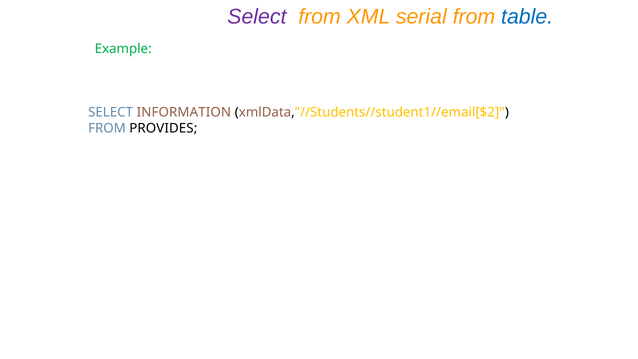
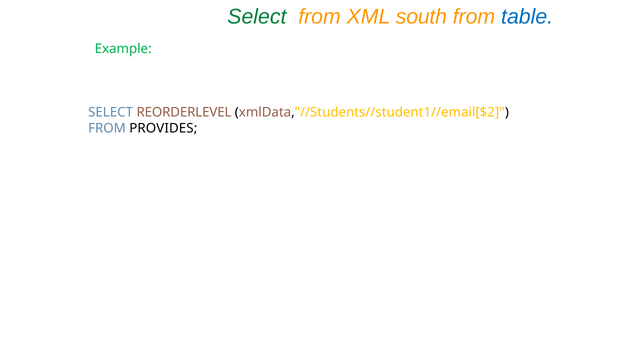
Select colour: purple -> green (257, 17)
serial: serial -> south (421, 17)
INFORMATION: INFORMATION -> REORDERLEVEL (184, 113)
